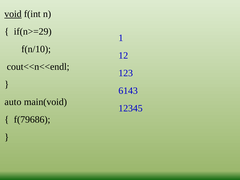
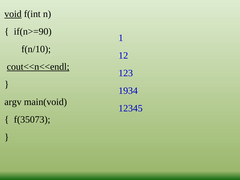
if(n>=29: if(n>=29 -> if(n>=90 (33, 32)
cout<<n<<endl underline: none -> present (38, 67)
6143: 6143 -> 1934 (128, 91)
auto: auto -> argv (13, 102)
f(79686: f(79686 -> f(35073 (32, 119)
